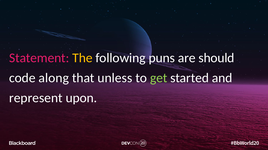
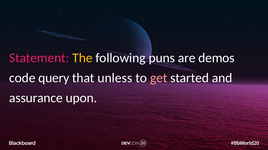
should: should -> demos (216, 58)
along: along -> query (54, 78)
get colour: light green -> pink (159, 78)
represent: represent -> assurance (36, 98)
